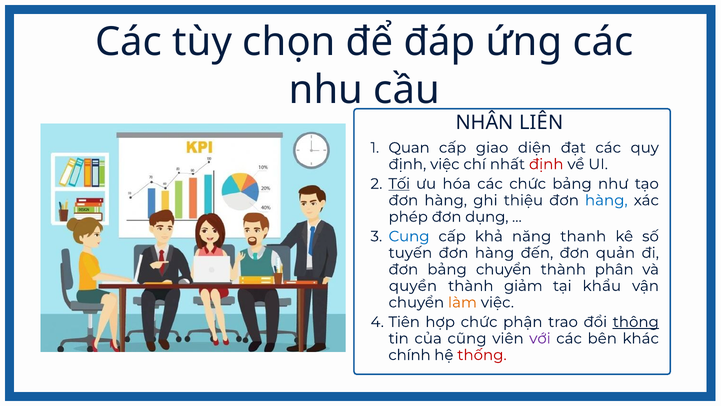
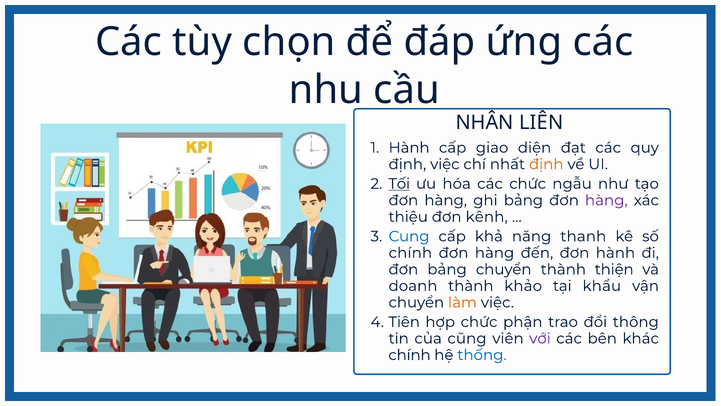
Quan: Quan -> Hành (409, 148)
định colour: red -> orange (546, 164)
chức bảng: bảng -> ngẫu (572, 184)
ghi thiệu: thiệu -> bảng (523, 200)
hàng colour: blue -> purple (606, 200)
phép: phép -> thiệu (408, 217)
dụng: dụng -> kênh (487, 217)
tuyến: tuyến -> chính (410, 253)
đơn quản: quản -> hành (615, 253)
phân: phân -> thiện (614, 269)
quyền: quyền -> doanh (413, 286)
giảm: giảm -> khảo (523, 286)
thông underline: present -> none (636, 322)
thống colour: red -> blue (482, 355)
